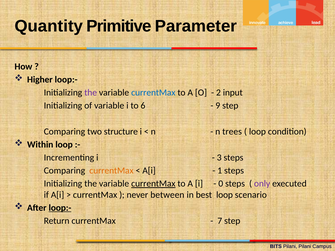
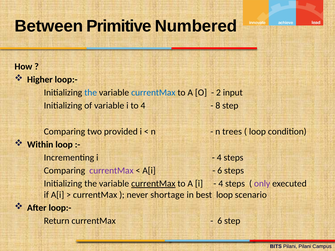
Quantity: Quantity -> Between (49, 26)
Parameter: Parameter -> Numbered (196, 26)
the colour: purple -> blue (91, 93)
to 6: 6 -> 4 (143, 106)
9: 9 -> 8 (218, 106)
structure: structure -> provided (121, 132)
3: 3 -> 4 (219, 158)
currentMax colour: orange -> purple (111, 171)
1: 1 -> 6 (220, 171)
0: 0 -> 4 (221, 184)
between: between -> shortage (167, 195)
loop:- underline: present -> none (60, 208)
7: 7 -> 6 (220, 221)
